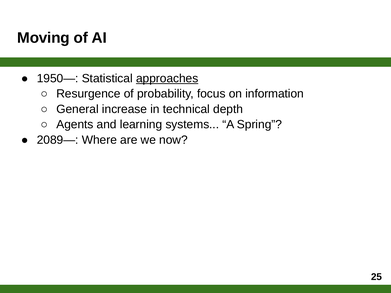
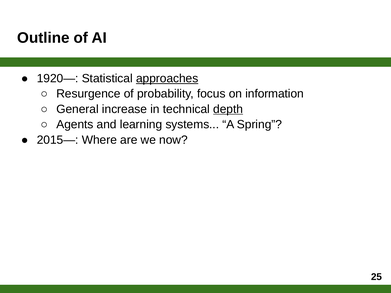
Moving: Moving -> Outline (43, 38)
1950—: 1950— -> 1920— (58, 78)
depth underline: none -> present (228, 109)
2089—: 2089— -> 2015— (58, 140)
